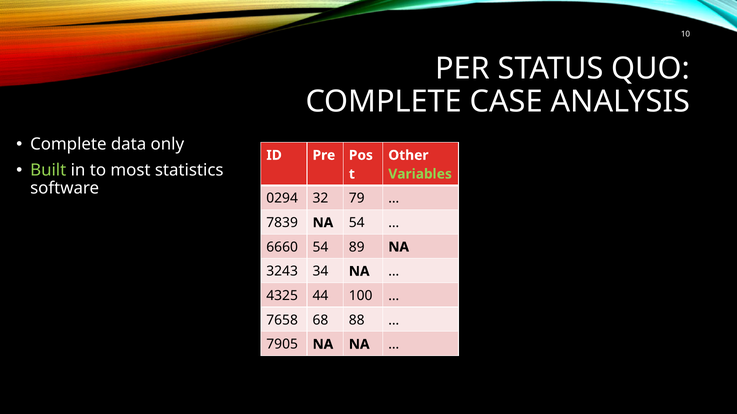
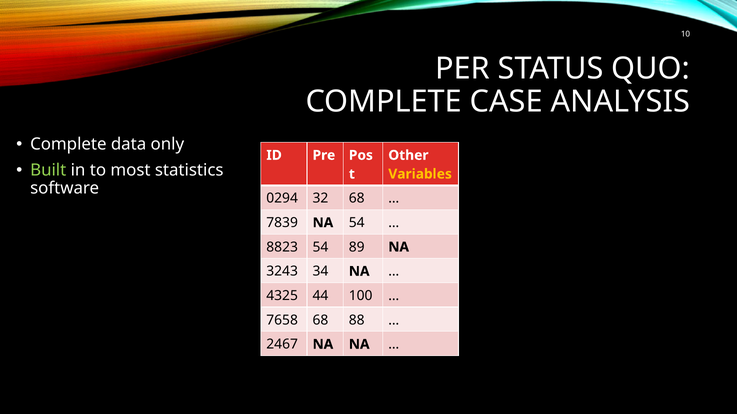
Variables colour: light green -> yellow (420, 174)
32 79: 79 -> 68 (357, 199)
6660: 6660 -> 8823 (282, 247)
7905: 7905 -> 2467 (282, 345)
